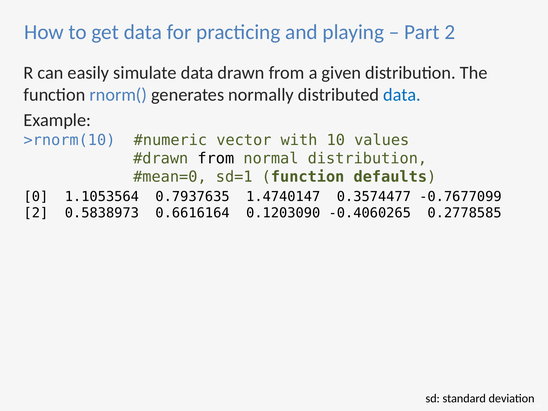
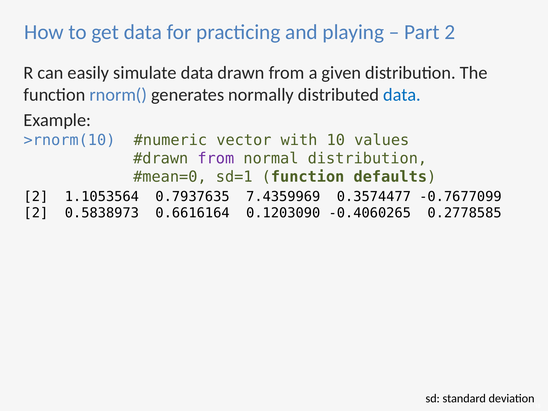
from colour: black -> purple (216, 158)
0: 0 -> 2 (36, 197)
1.4740147: 1.4740147 -> 7.4359969 (283, 197)
